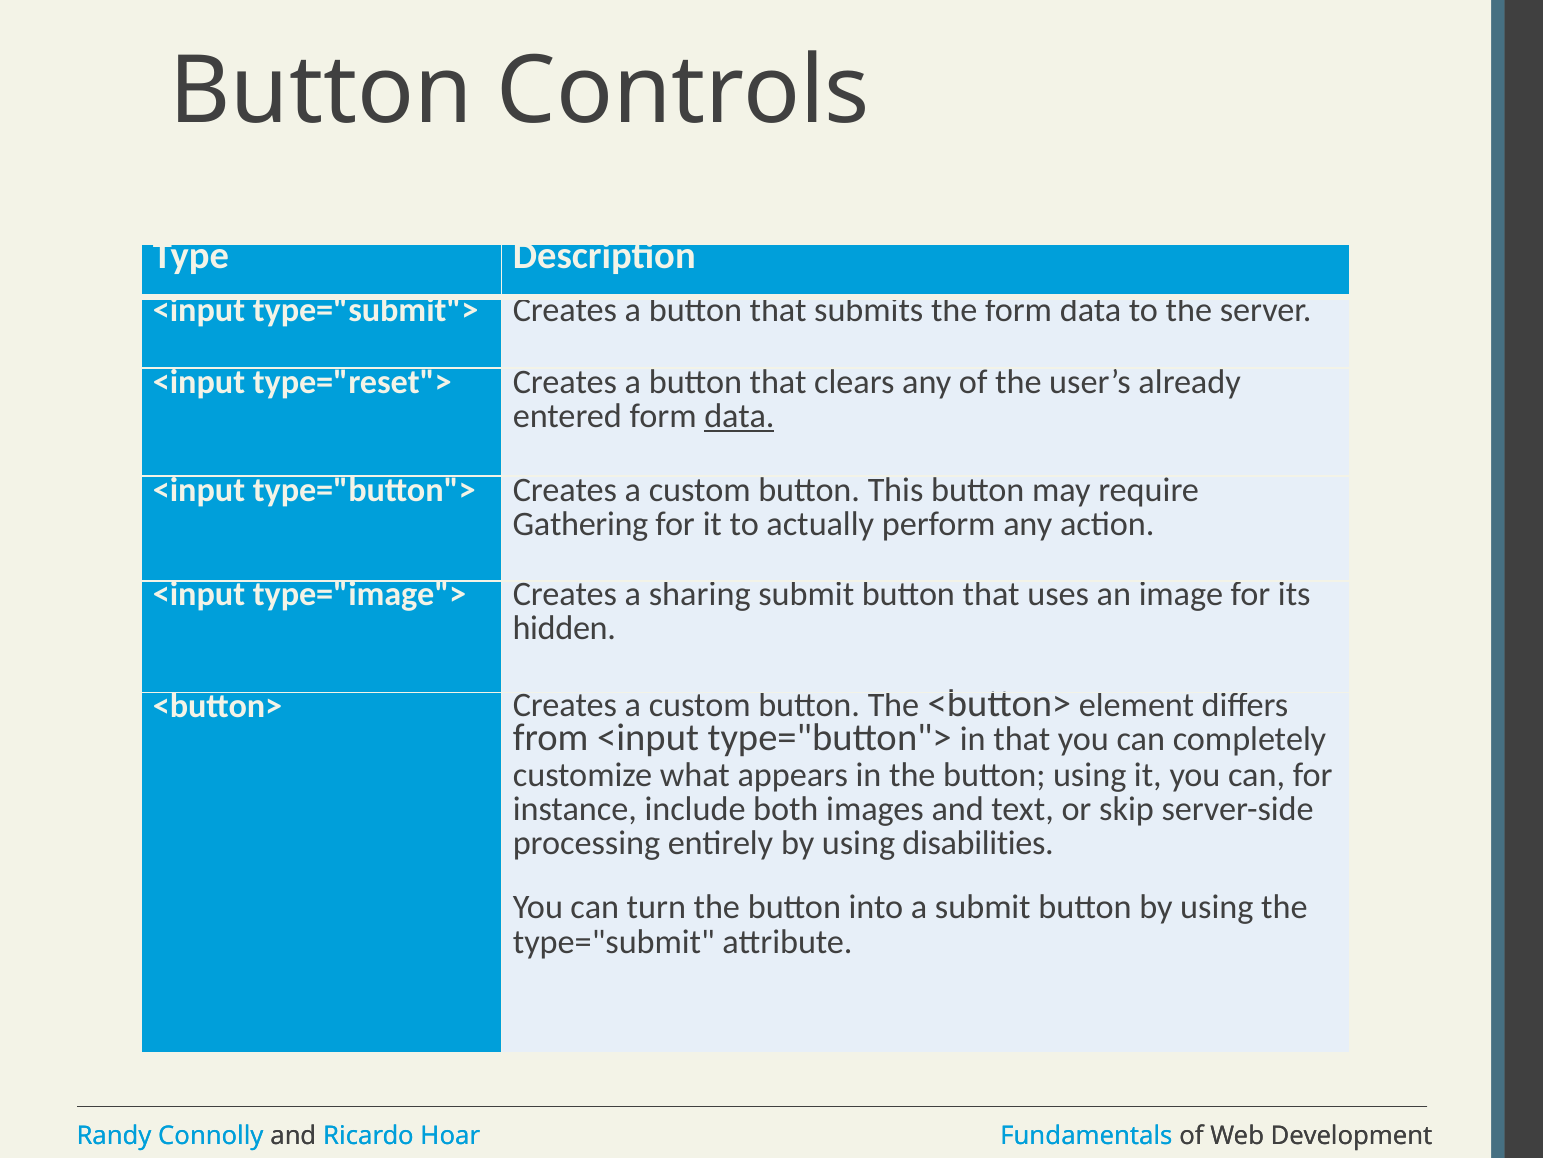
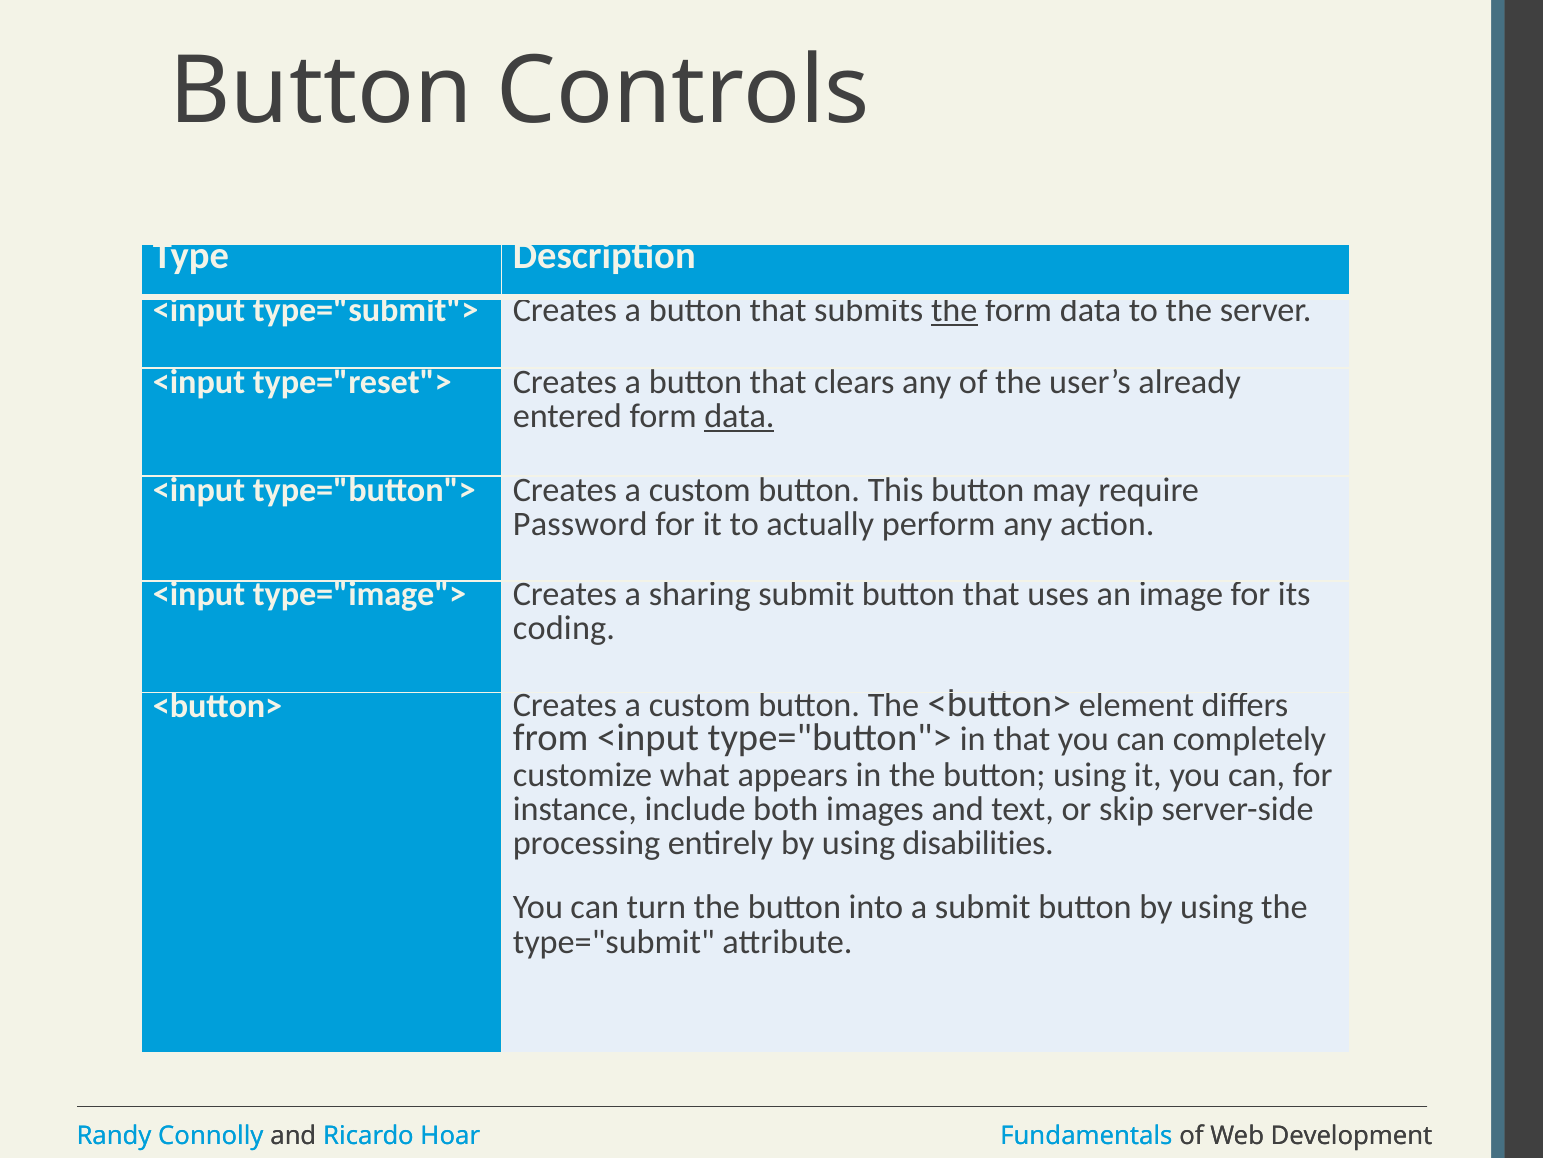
the underline: none -> present (954, 310)
Gathering: Gathering -> Password (580, 524)
hidden: hidden -> coding (564, 628)
